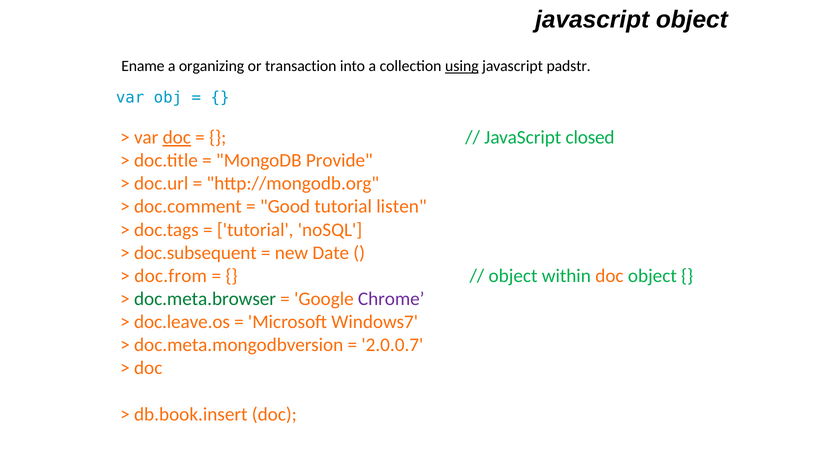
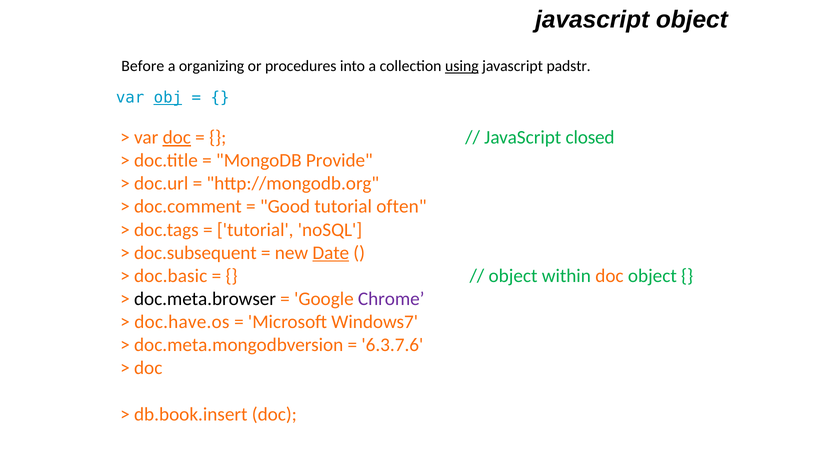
Ename: Ename -> Before (143, 66)
transaction: transaction -> procedures (301, 66)
obj underline: none -> present (168, 98)
listen: listen -> often (401, 207)
Date underline: none -> present (331, 253)
doc.from: doc.from -> doc.basic (171, 276)
doc.meta.browser colour: green -> black (205, 299)
doc.leave.os: doc.leave.os -> doc.have.os (182, 322)
2.0.0.7: 2.0.0.7 -> 6.3.7.6 (392, 345)
